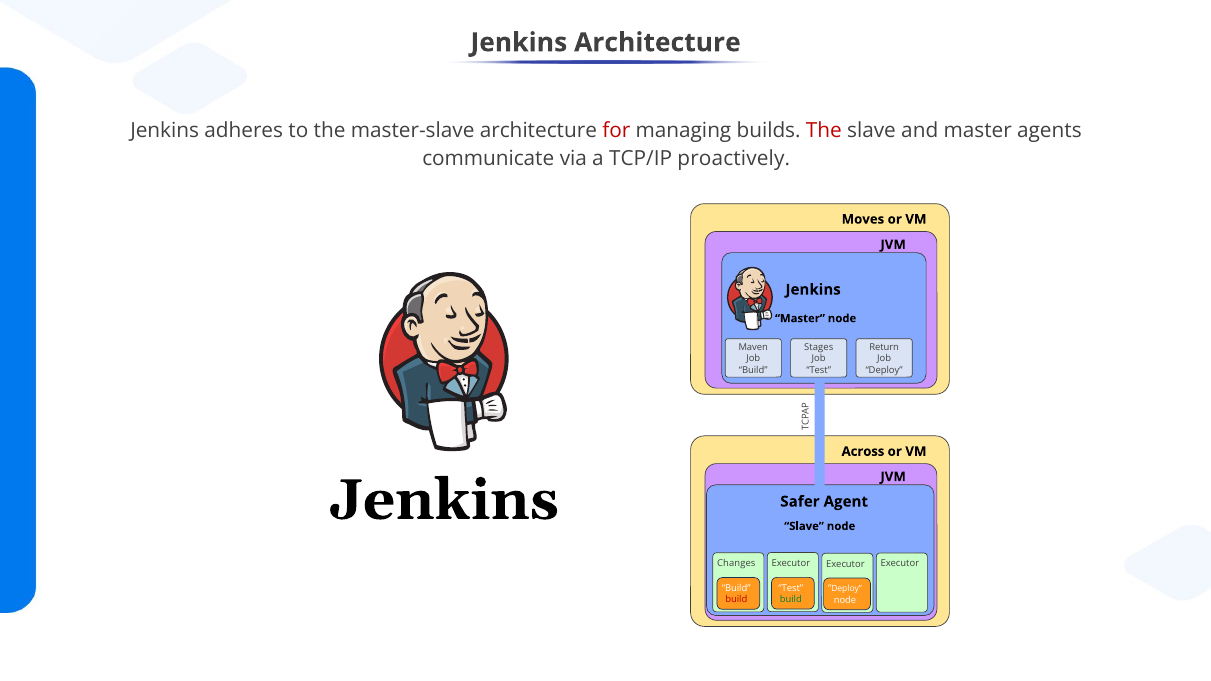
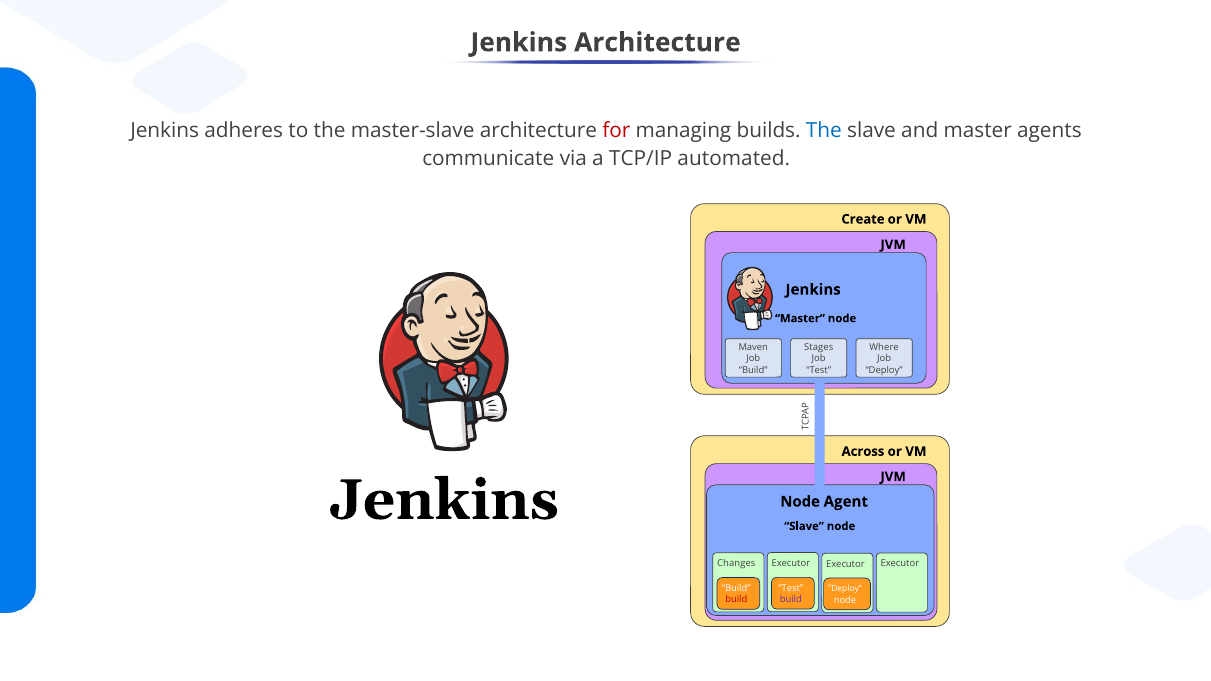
The colour: red -> blue (824, 130)
proactively: proactively -> automated (734, 159)
Moves: Moves -> Create (863, 219)
Return: Return -> Where (884, 347)
Safer: Safer -> Node (800, 502)
build colour: green -> purple (791, 600)
